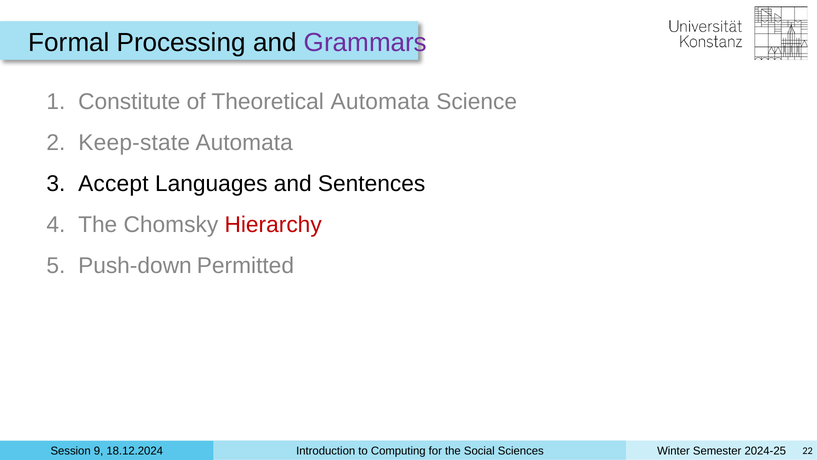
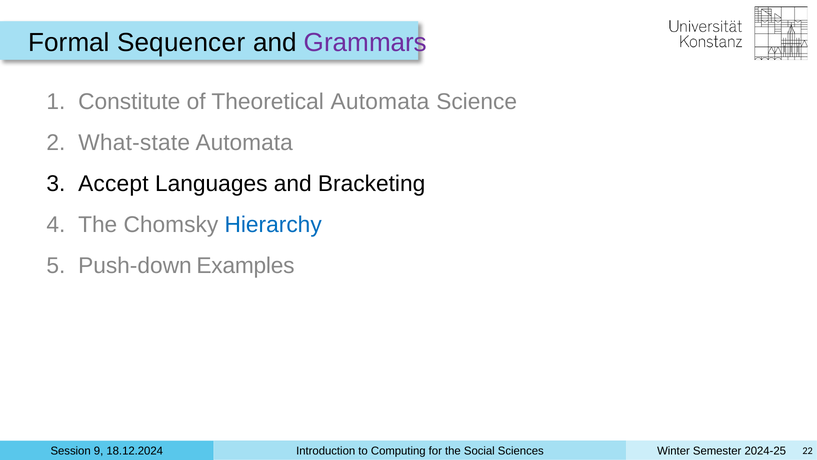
Processing: Processing -> Sequencer (181, 43)
Keep-state: Keep-state -> What-state (134, 143)
Sentences: Sentences -> Bracketing (372, 184)
Hierarchy colour: red -> blue (273, 224)
Permitted: Permitted -> Examples (246, 265)
